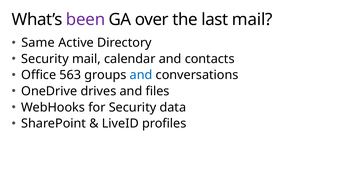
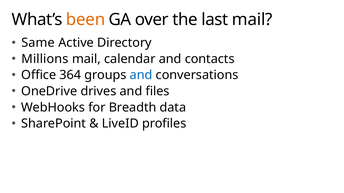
been colour: purple -> orange (86, 20)
Security: Security -> Millions (45, 59)
563: 563 -> 364 (70, 75)
for Security: Security -> Breadth (133, 108)
